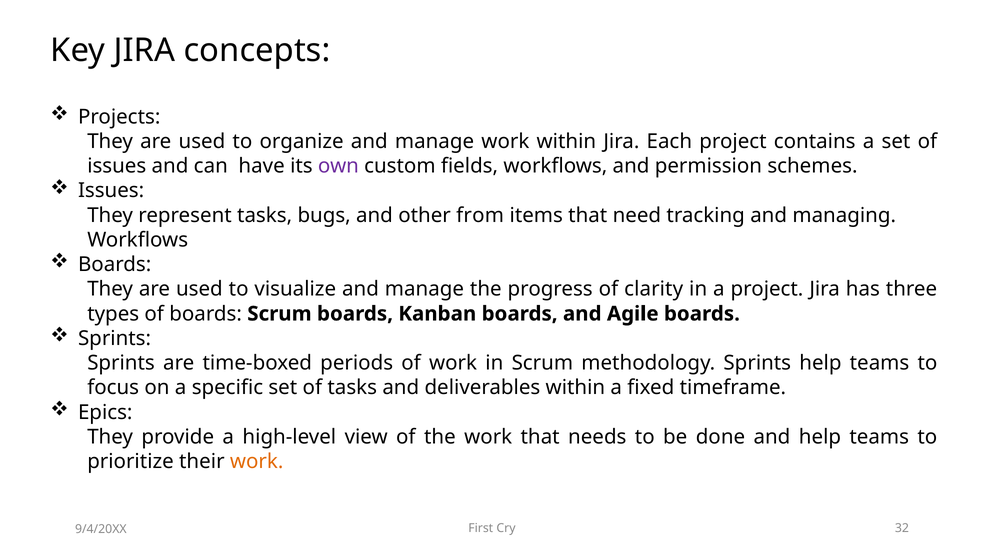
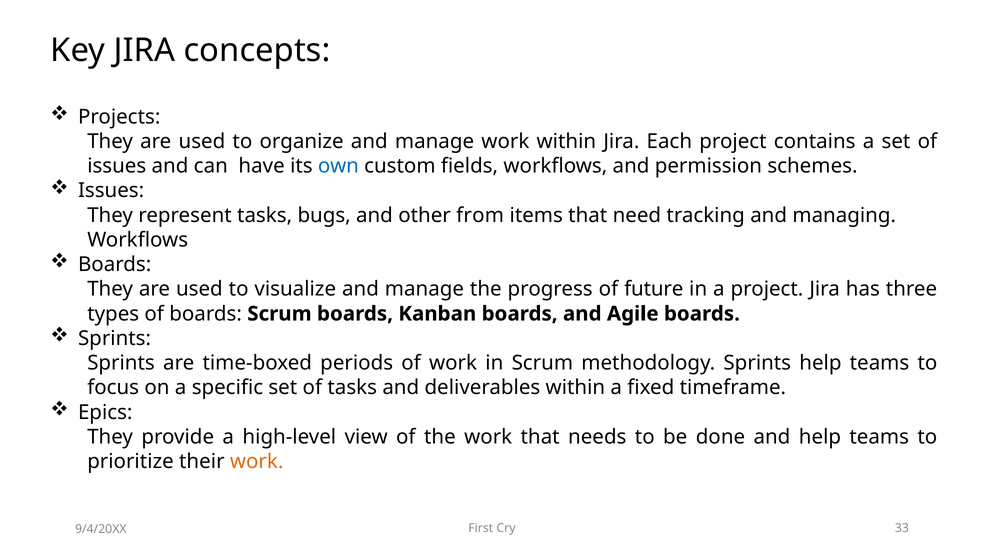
own colour: purple -> blue (338, 166)
clarity: clarity -> future (654, 289)
32: 32 -> 33 (902, 528)
